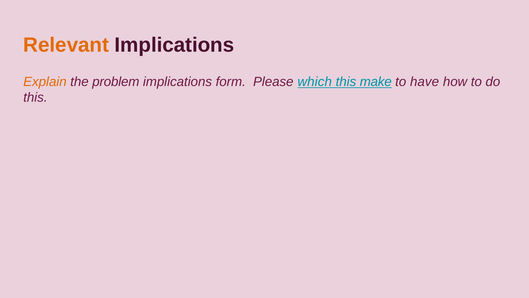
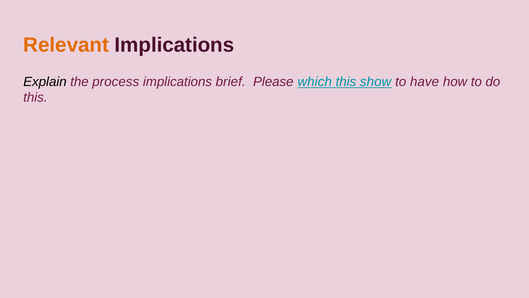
Explain colour: orange -> black (45, 82)
problem: problem -> process (116, 82)
form: form -> brief (231, 82)
make: make -> show (376, 82)
